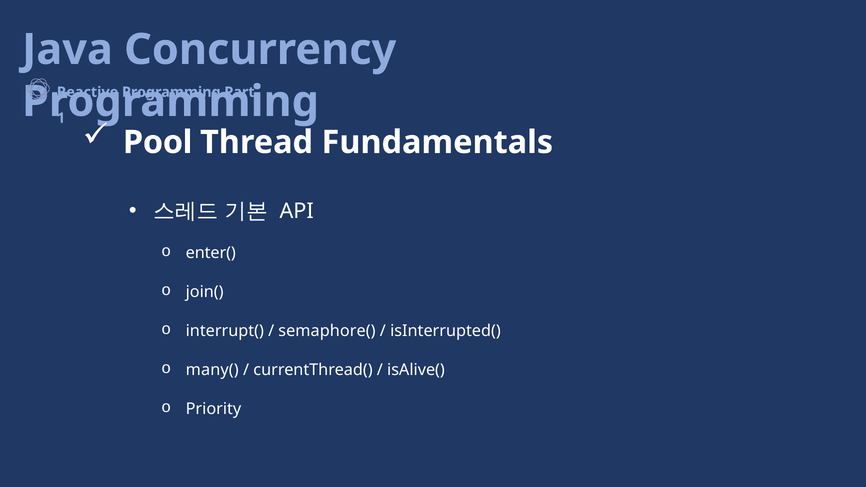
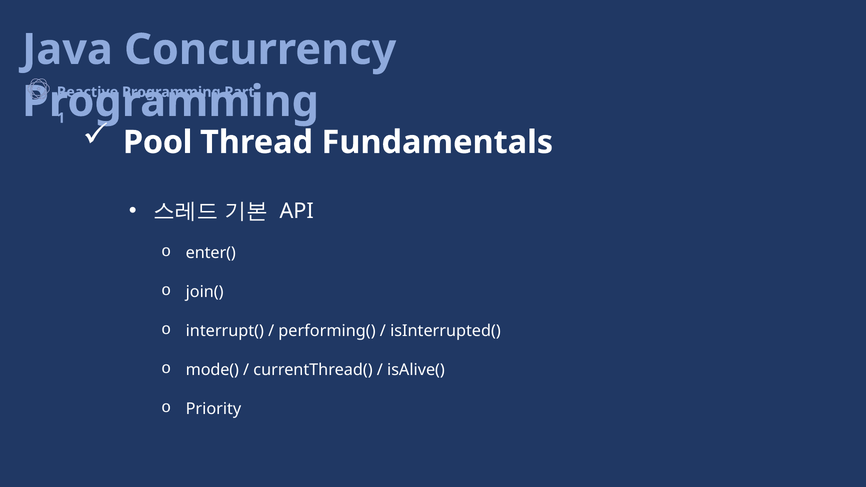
semaphore(: semaphore( -> performing( (327, 331)
many(: many( -> mode( (212, 370)
